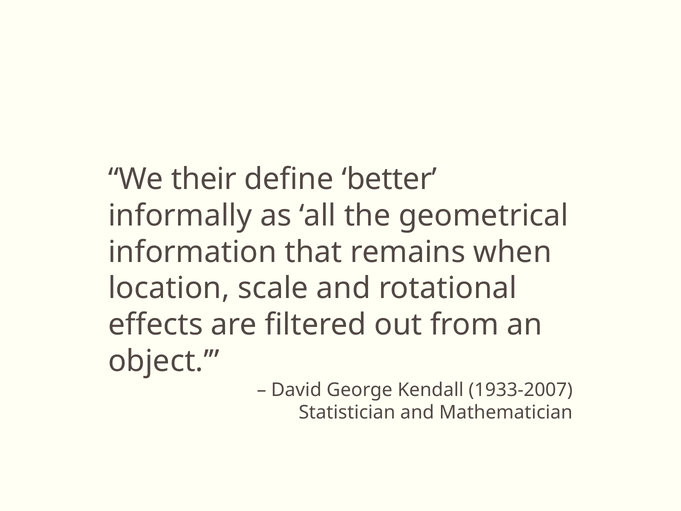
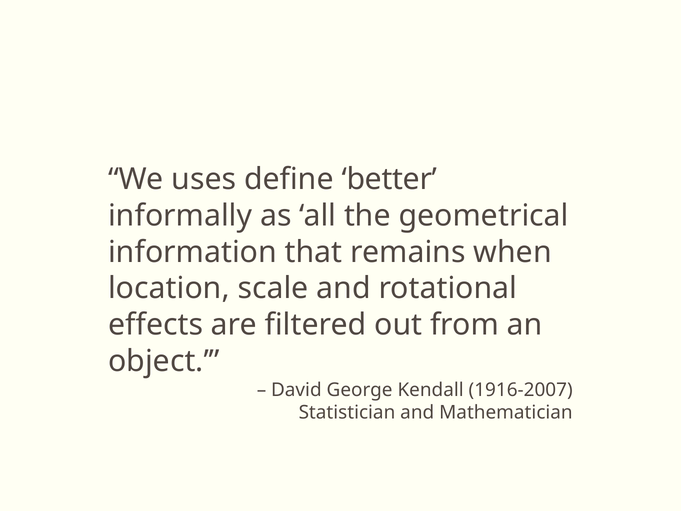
their: their -> uses (204, 179)
1933-2007: 1933-2007 -> 1916-2007 (521, 390)
